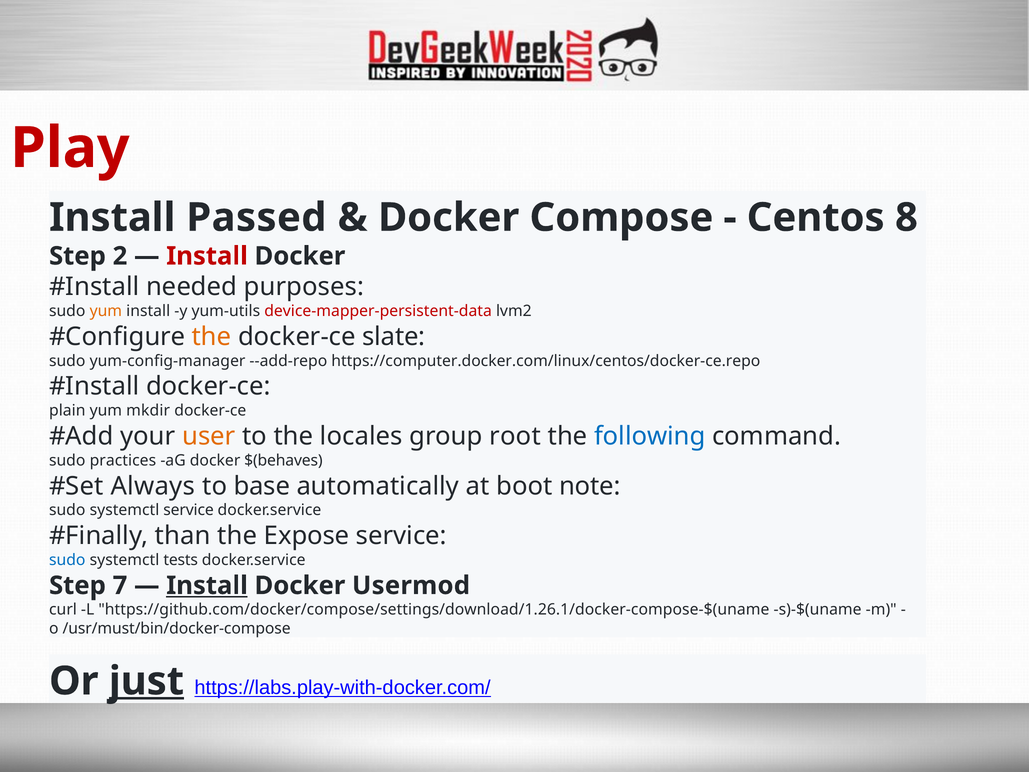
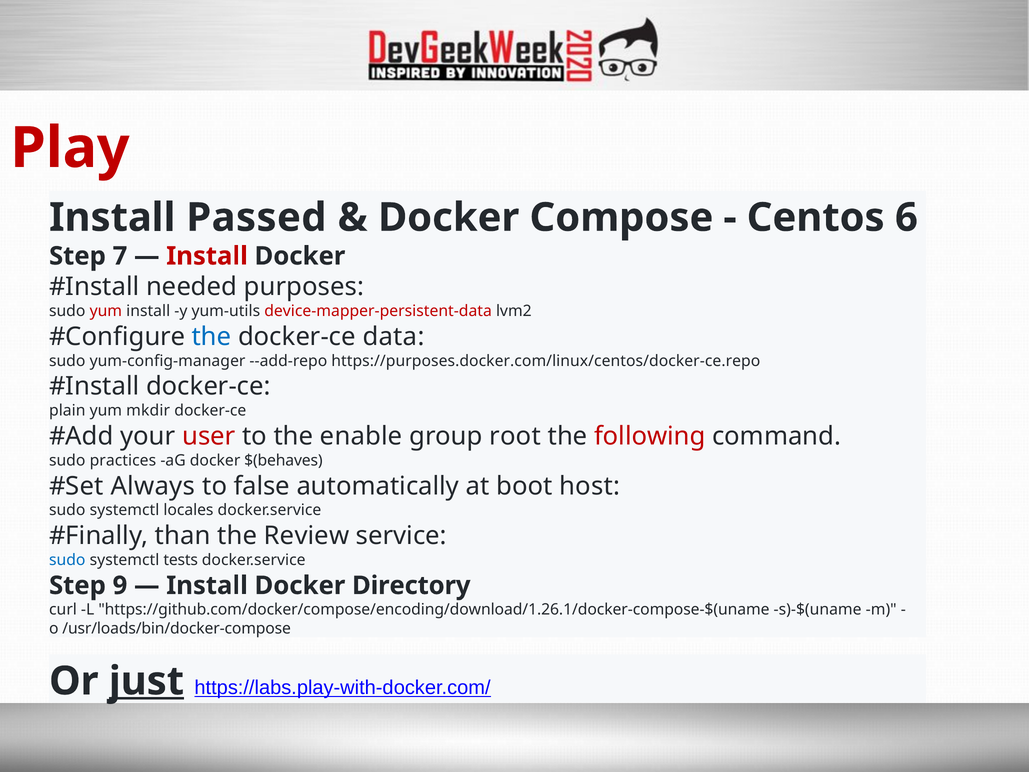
8: 8 -> 6 (906, 218)
2: 2 -> 7 (120, 256)
yum colour: orange -> red (106, 311)
the colour: orange -> blue (211, 337)
slate: slate -> data (394, 337)
https://computer.docker.com/linux/centos/docker-ce.repo: https://computer.docker.com/linux/centos/docker-ce.repo -> https://purposes.docker.com/linux/centos/docker-ce.repo (546, 361)
user colour: orange -> red (209, 436)
locales: locales -> enable (361, 436)
following colour: blue -> red (650, 436)
base: base -> false (262, 486)
note: note -> host (590, 486)
systemctl service: service -> locales (189, 510)
Expose: Expose -> Review (307, 536)
7: 7 -> 9 (120, 585)
Install underline: present -> none (207, 585)
Usermod: Usermod -> Directory (411, 585)
https://github.com/docker/compose/settings/download/1.26.1/docker-compose-$(uname: https://github.com/docker/compose/settings/download/1.26.1/docker-compose-$(uname -> https://github.com/docker/compose/encoding/download/1.26.1/docker-compose-$(uname (434, 610)
/usr/must/bin/docker-compose: /usr/must/bin/docker-compose -> /usr/loads/bin/docker-compose (177, 628)
